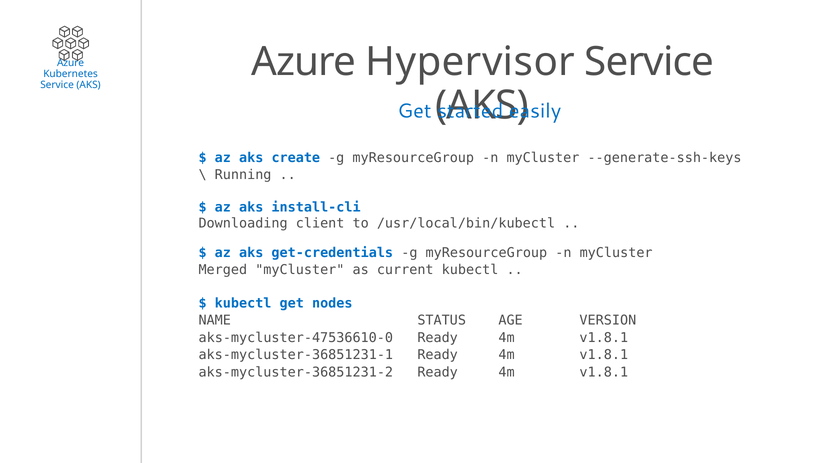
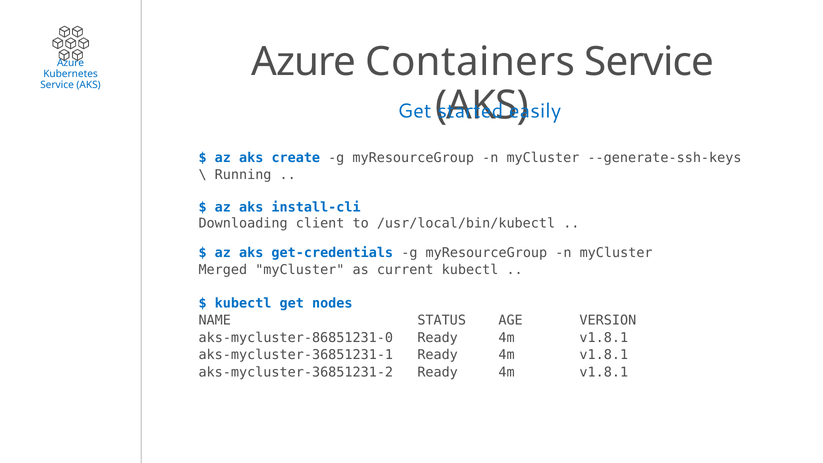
Hypervisor: Hypervisor -> Containers (470, 62)
aks-mycluster-47536610-0: aks-mycluster-47536610-0 -> aks-mycluster-86851231-0 (296, 338)
